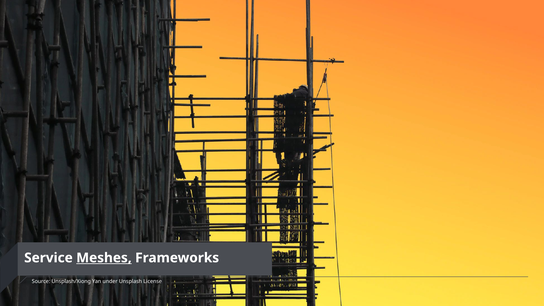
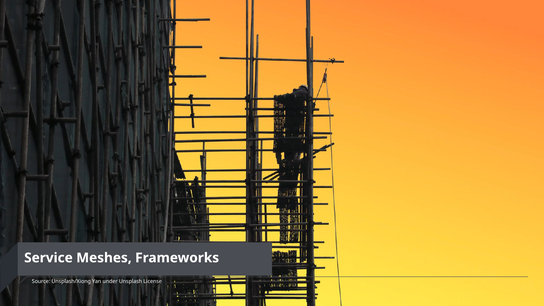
Meshes underline: present -> none (104, 258)
